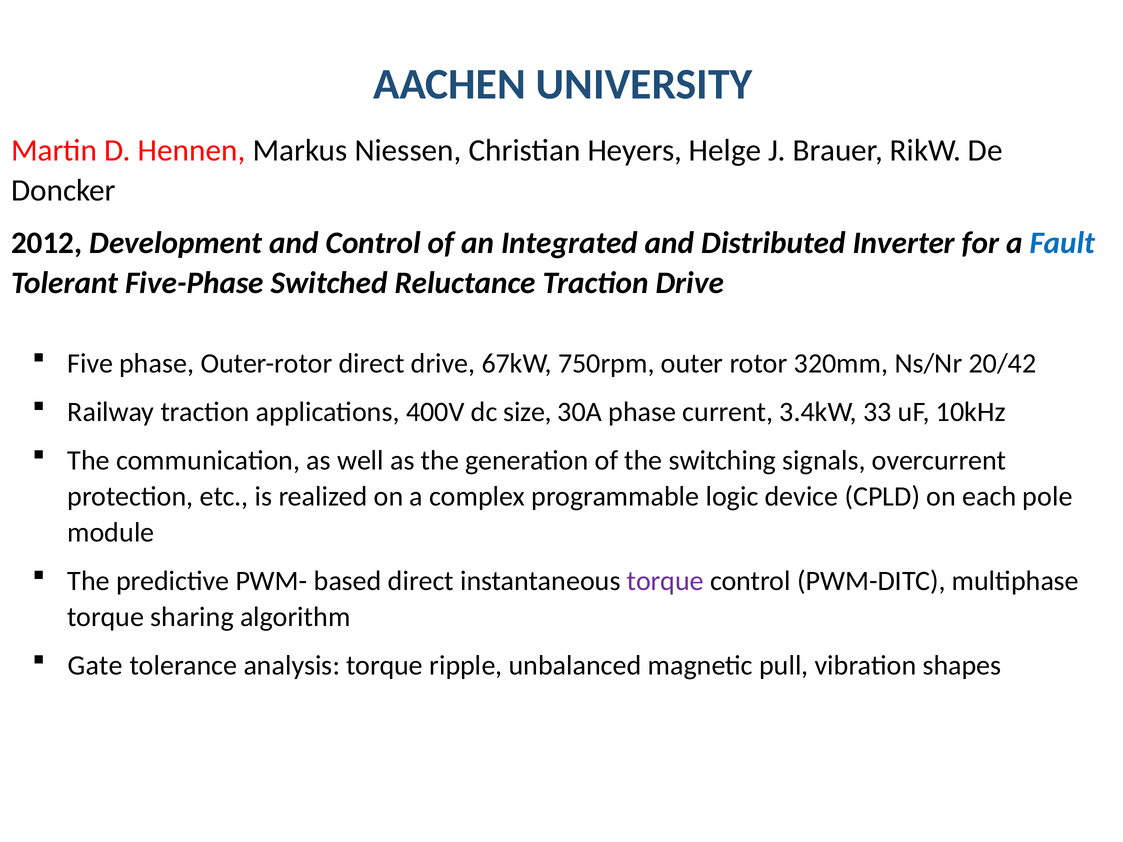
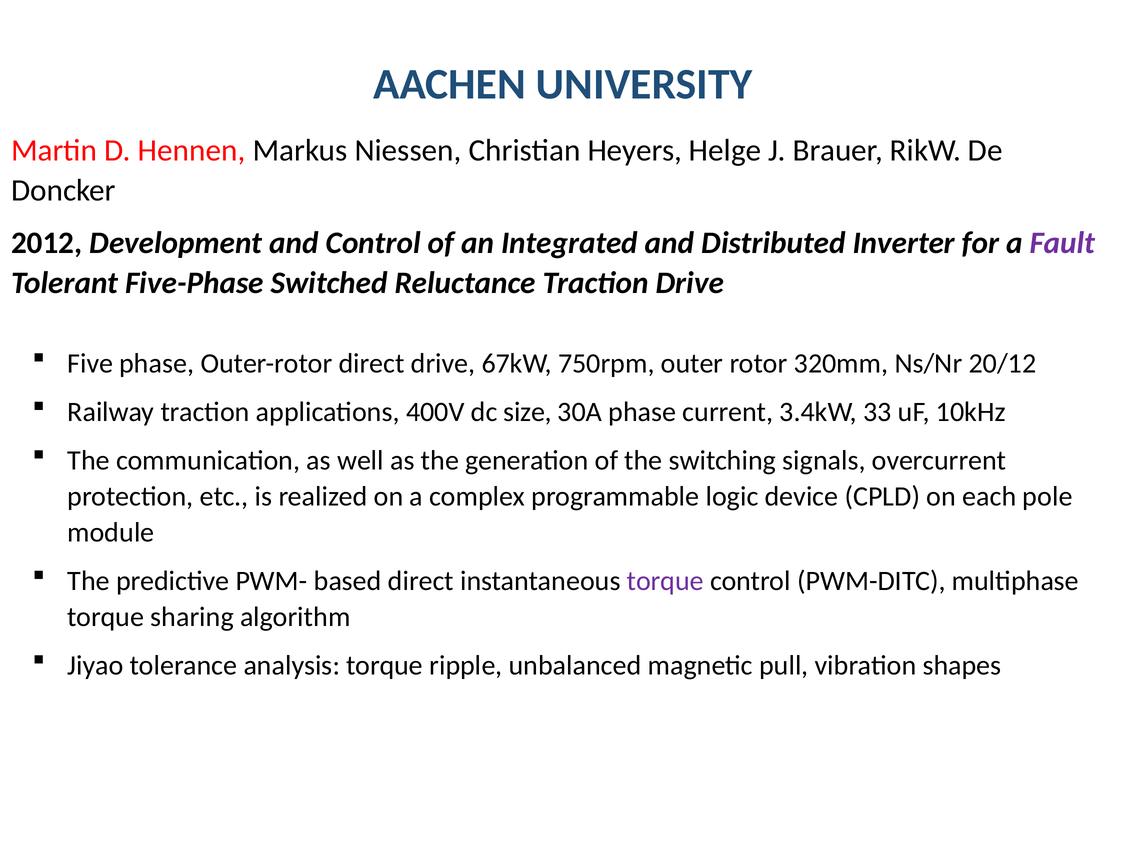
Fault colour: blue -> purple (1062, 243)
20/42: 20/42 -> 20/12 (1002, 363)
Gate: Gate -> Jiyao (95, 666)
